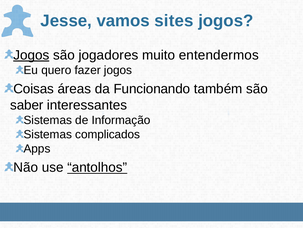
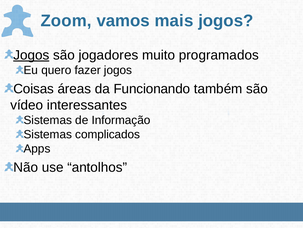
Jesse: Jesse -> Zoom (66, 21)
sites: sites -> mais (174, 21)
entendermos: entendermos -> programados (219, 55)
saber: saber -> vídeo (27, 105)
antolhos underline: present -> none (97, 167)
